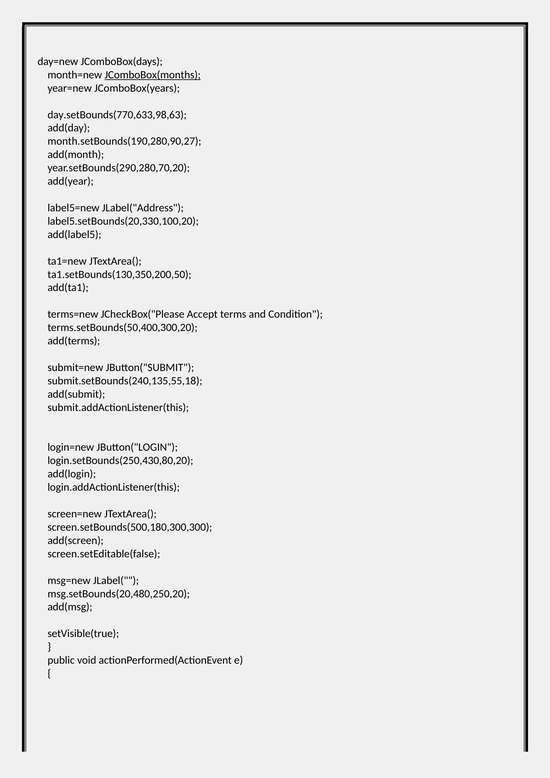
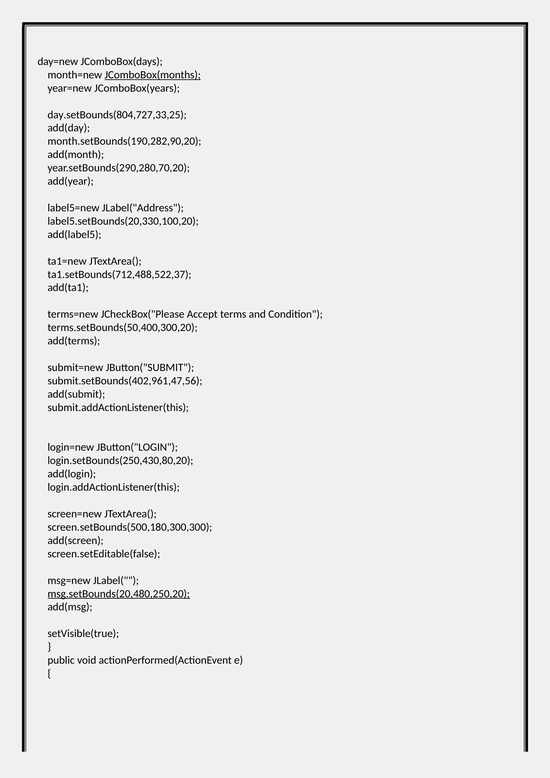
day.setBounds(770,633,98,63: day.setBounds(770,633,98,63 -> day.setBounds(804,727,33,25 (117, 115)
month.setBounds(190,280,90,27: month.setBounds(190,280,90,27 -> month.setBounds(190,282,90,20 (124, 141)
ta1.setBounds(130,350,200,50: ta1.setBounds(130,350,200,50 -> ta1.setBounds(712,488,522,37 (119, 274)
submit.setBounds(240,135,55,18: submit.setBounds(240,135,55,18 -> submit.setBounds(402,961,47,56 (125, 381)
msg.setBounds(20,480,250,20 underline: none -> present (119, 594)
